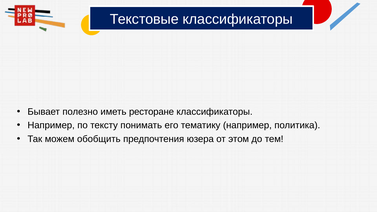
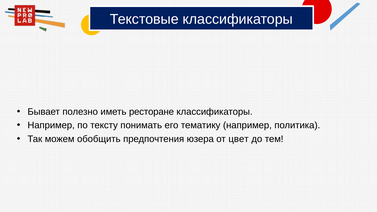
этом: этом -> цвет (239, 139)
